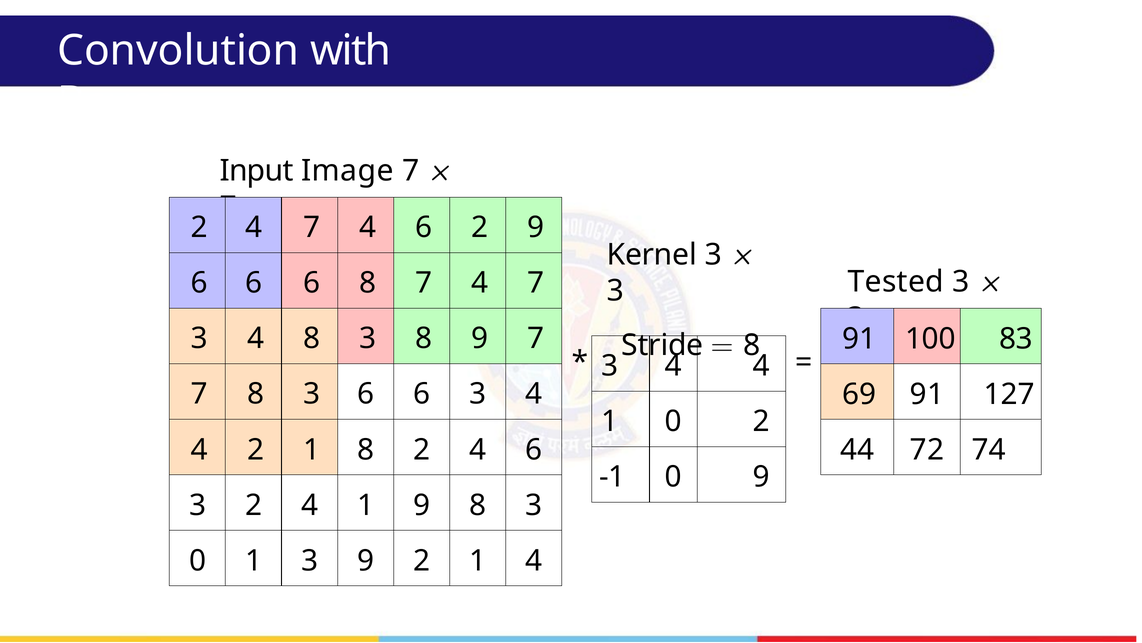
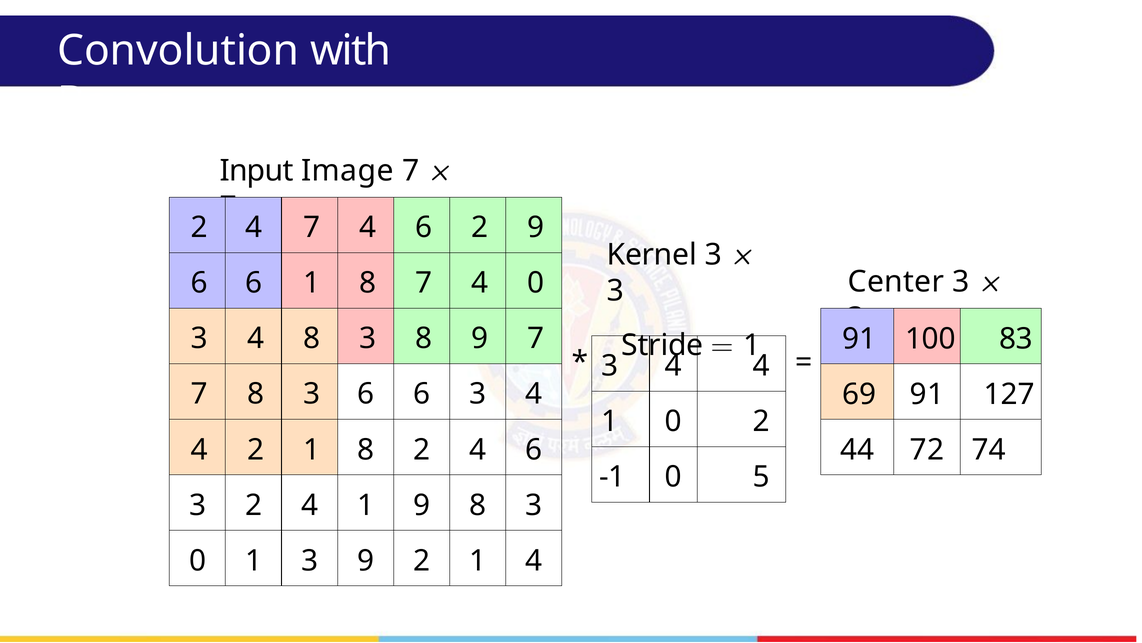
Tested: Tested -> Center (896, 282)
6 6 6: 6 -> 1 (312, 283)
7 4 7: 7 -> 0 (536, 283)
8: 8 -> 1 (752, 345)
0 9: 9 -> 5 (761, 477)
